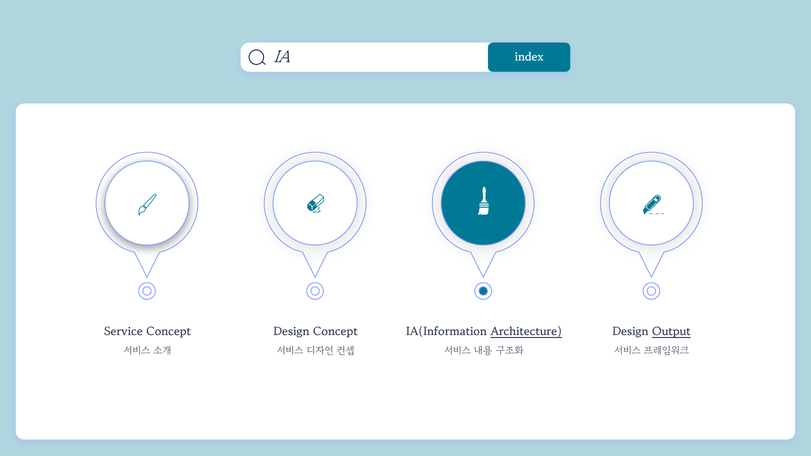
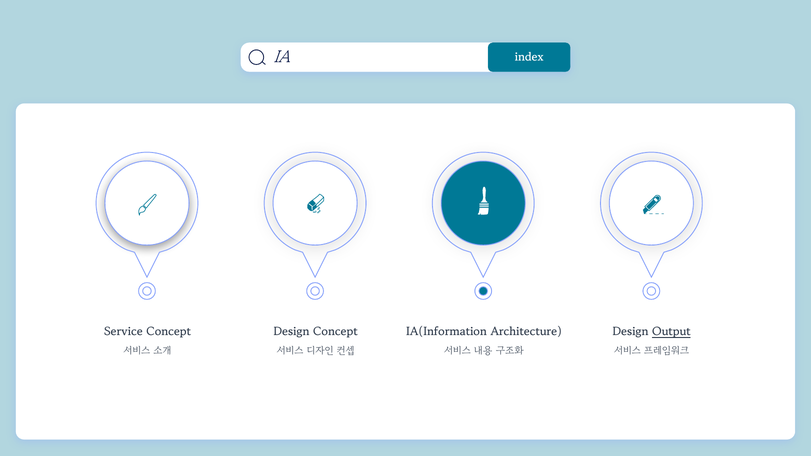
Architecture underline: present -> none (526, 332)
